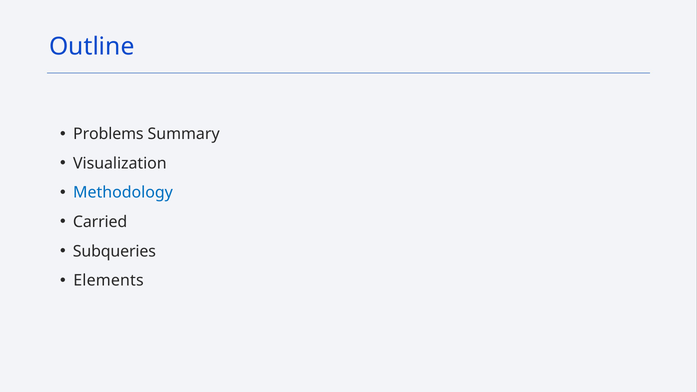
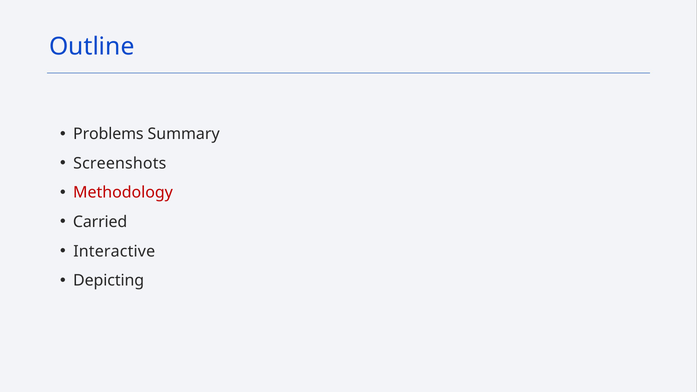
Visualization: Visualization -> Screenshots (120, 163)
Methodology colour: blue -> red (123, 193)
Subqueries: Subqueries -> Interactive (114, 251)
Elements: Elements -> Depicting (109, 281)
